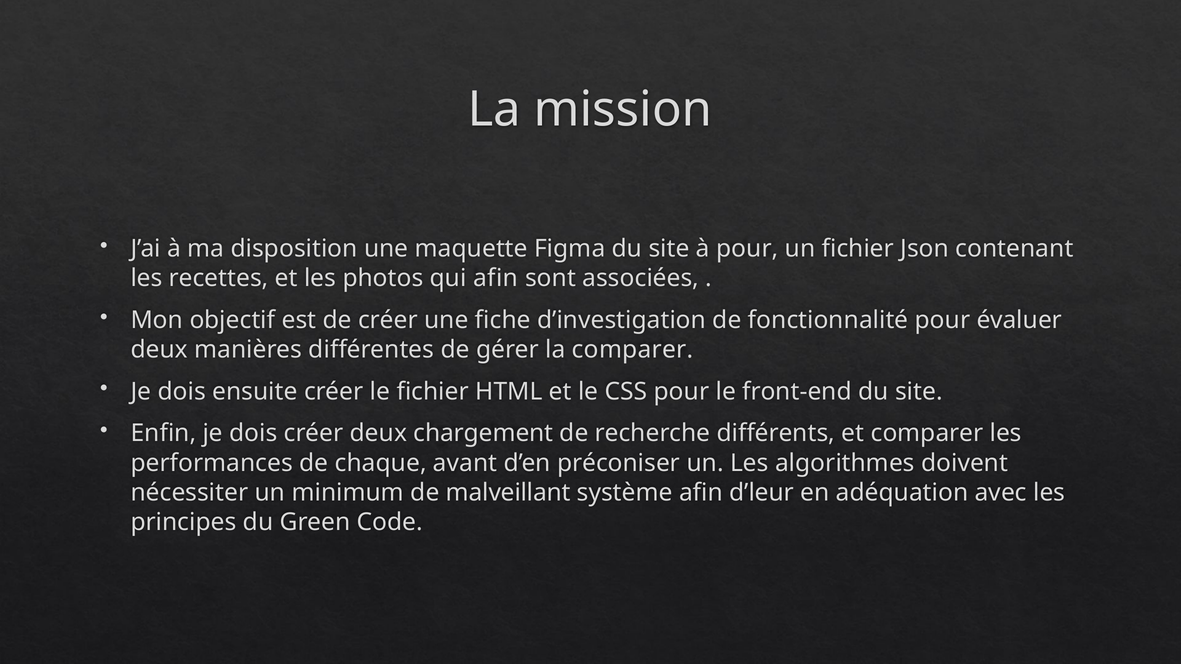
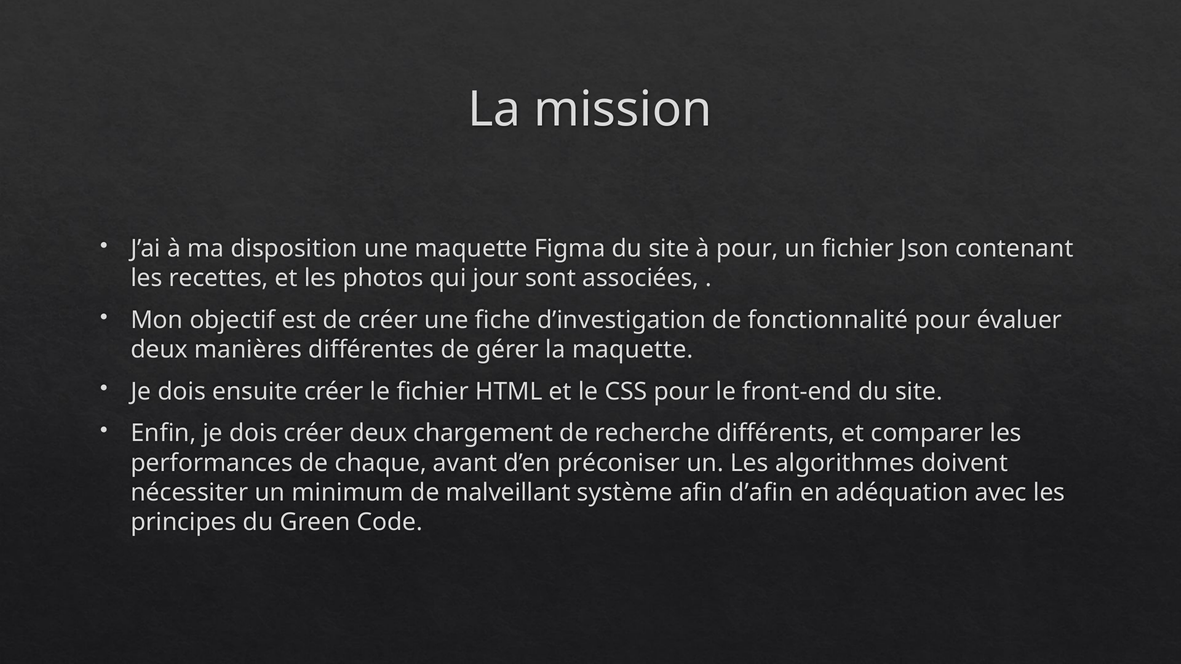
qui afin: afin -> jour (496, 278)
la comparer: comparer -> maquette (633, 350)
d’leur: d’leur -> d’afin (762, 493)
